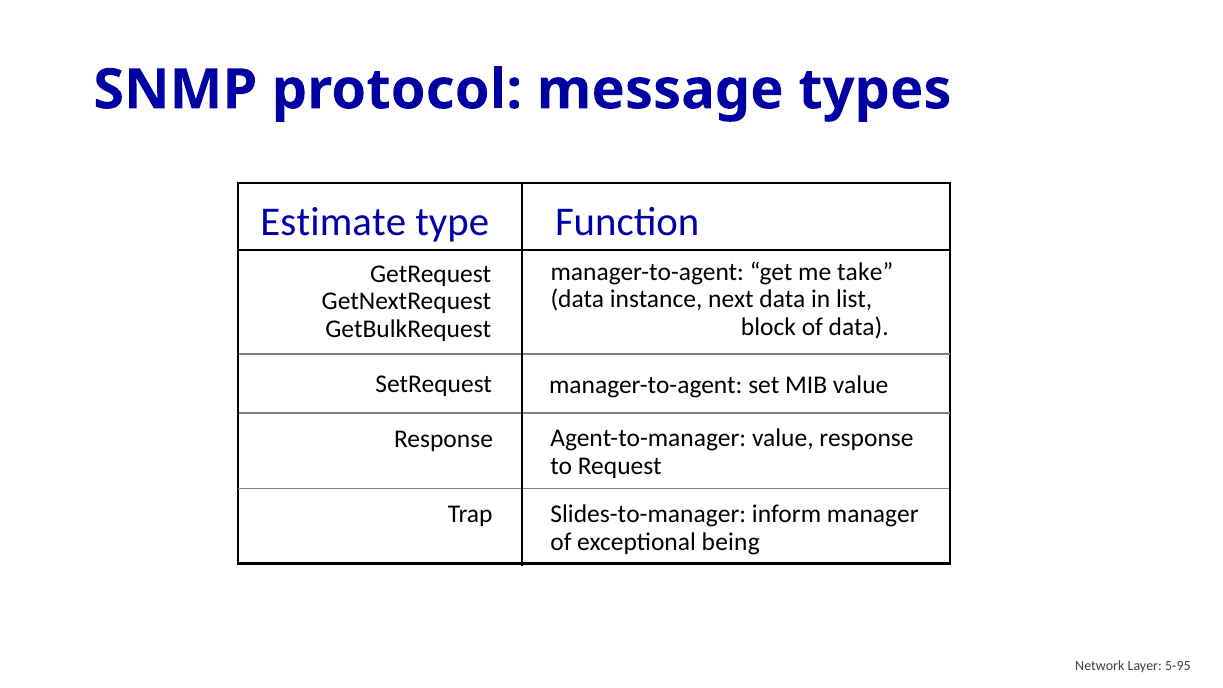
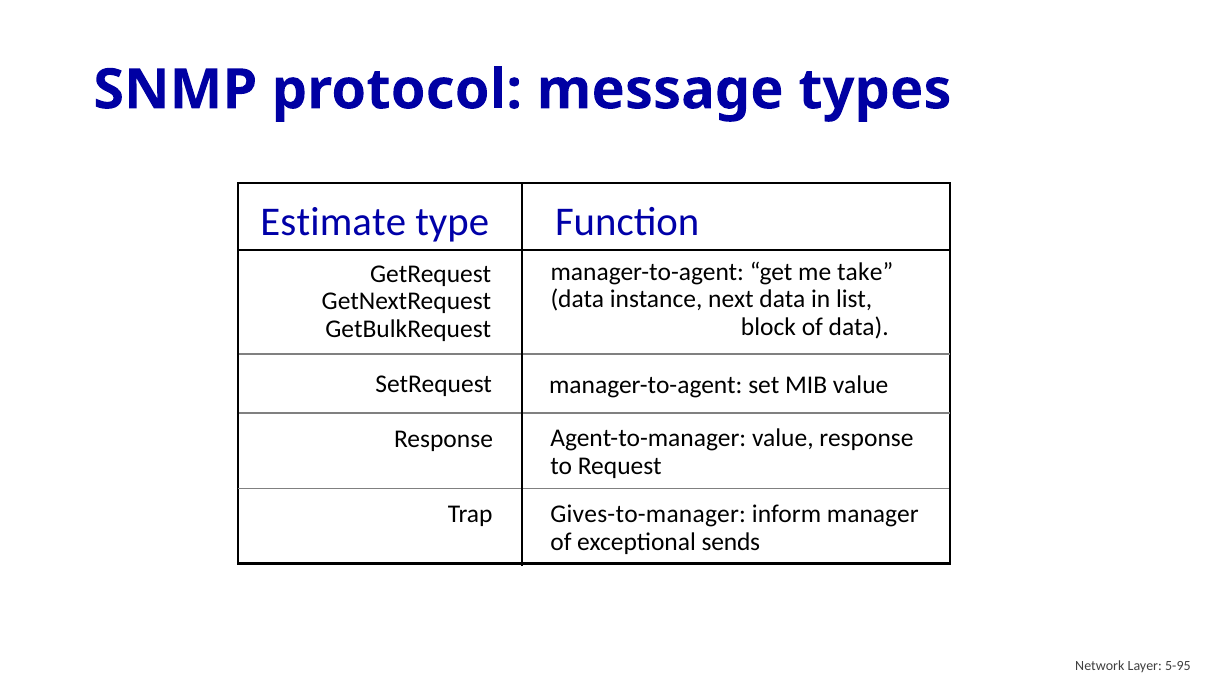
Slides-to-manager: Slides-to-manager -> Gives-to-manager (648, 514)
being: being -> sends (731, 542)
